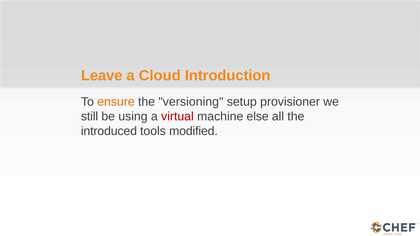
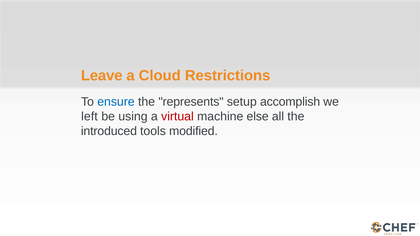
Introduction: Introduction -> Restrictions (228, 76)
ensure colour: orange -> blue (116, 102)
versioning: versioning -> represents (191, 102)
provisioner: provisioner -> accomplish (290, 102)
still: still -> left (89, 117)
